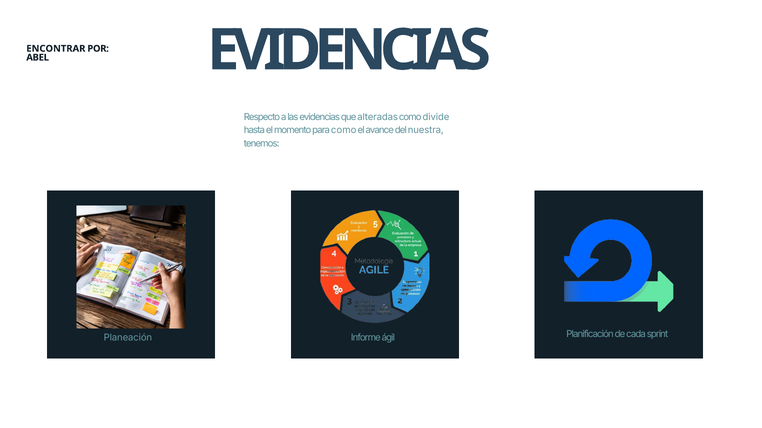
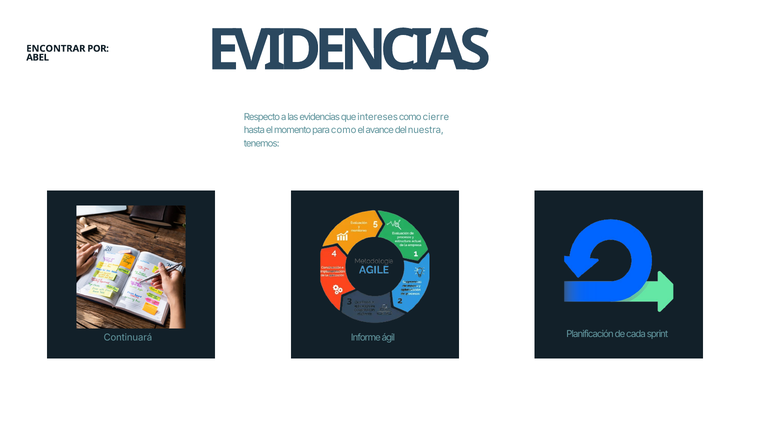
alteradas: alteradas -> intereses (378, 117)
divide: divide -> cierre (436, 117)
Planeación: Planeación -> Continuará (128, 338)
